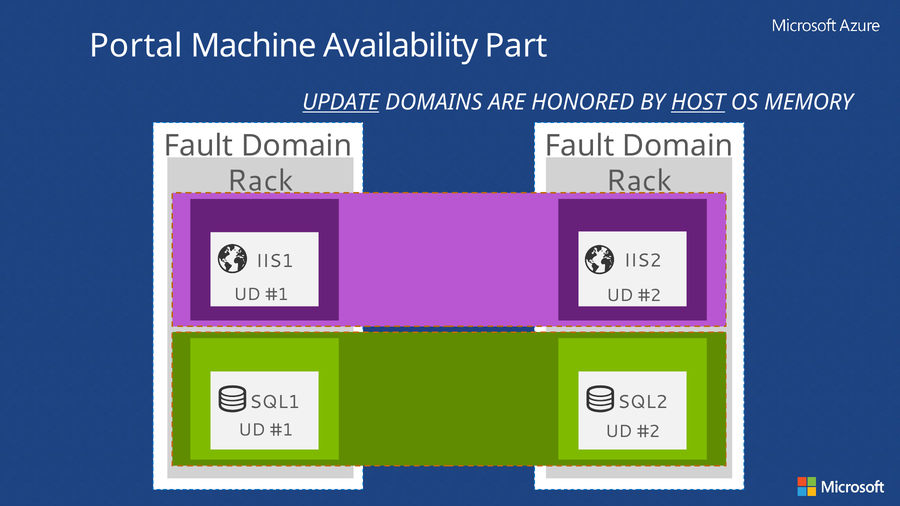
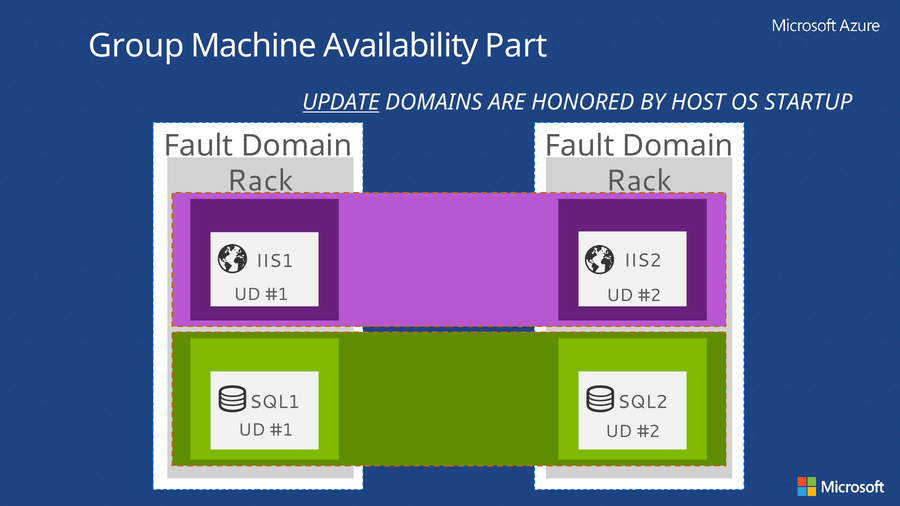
Portal: Portal -> Group (136, 46)
HOST underline: present -> none (698, 102)
MEMORY: MEMORY -> STARTUP (808, 102)
